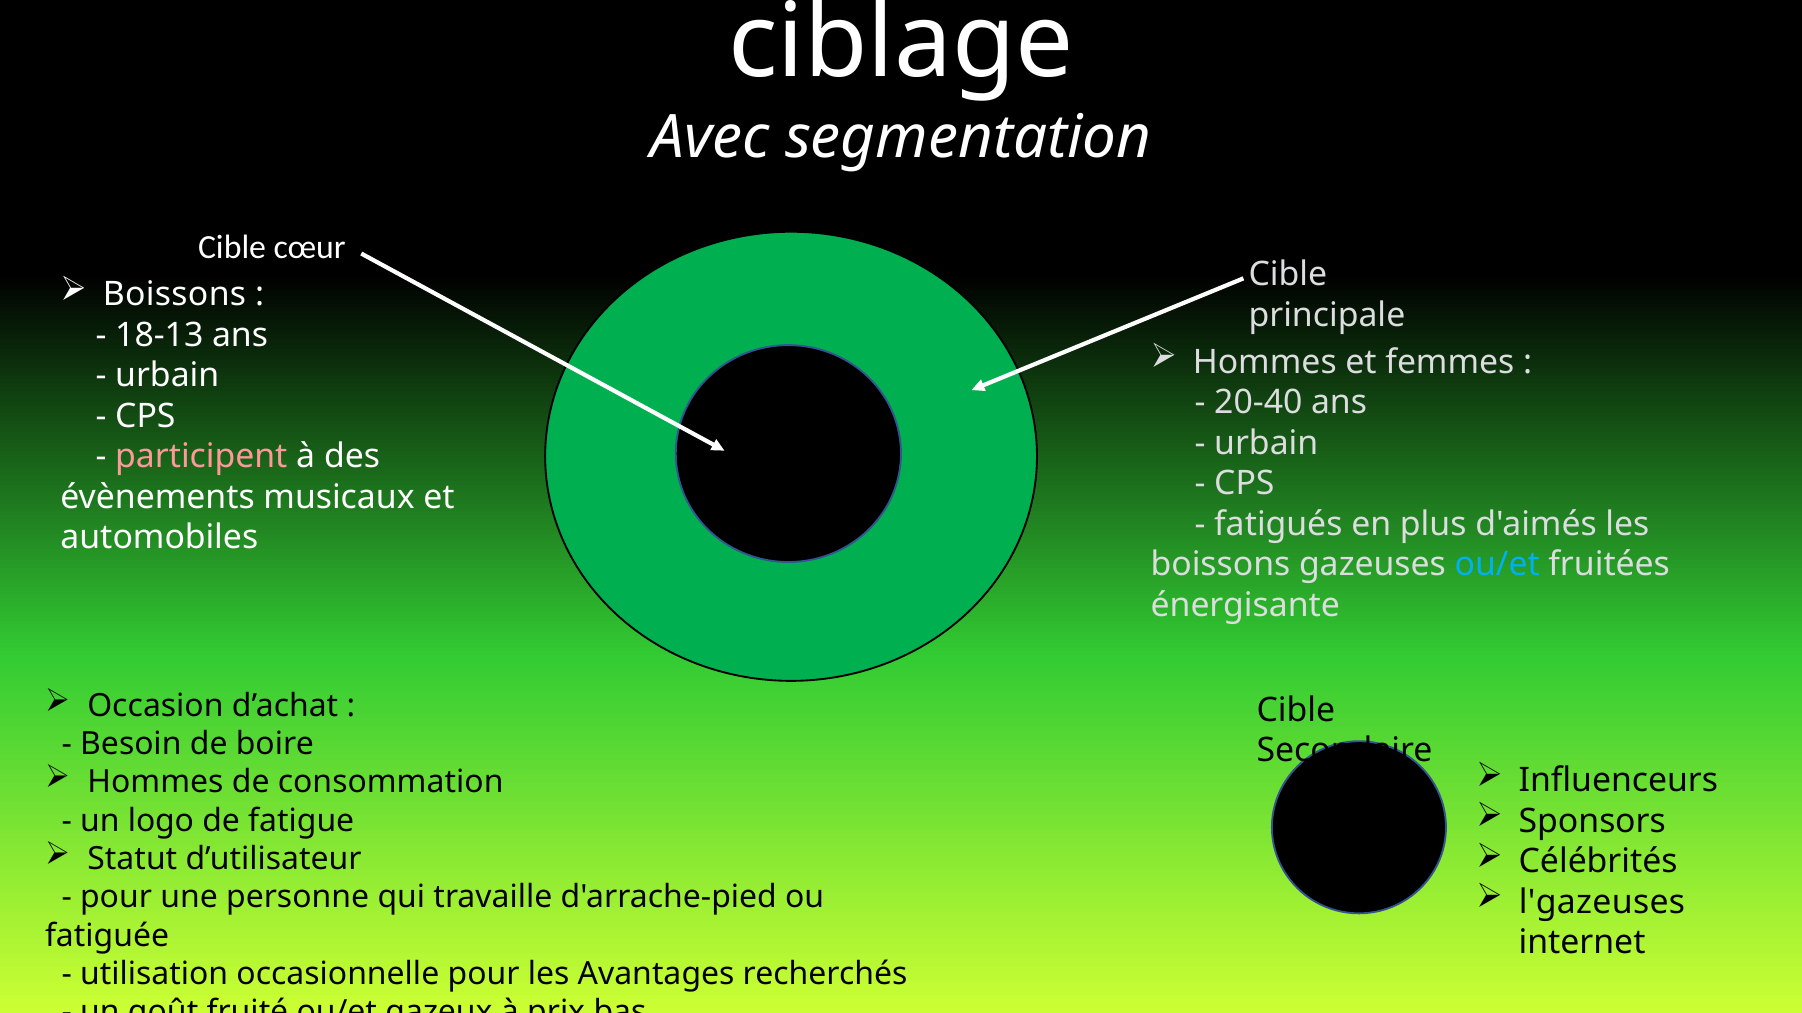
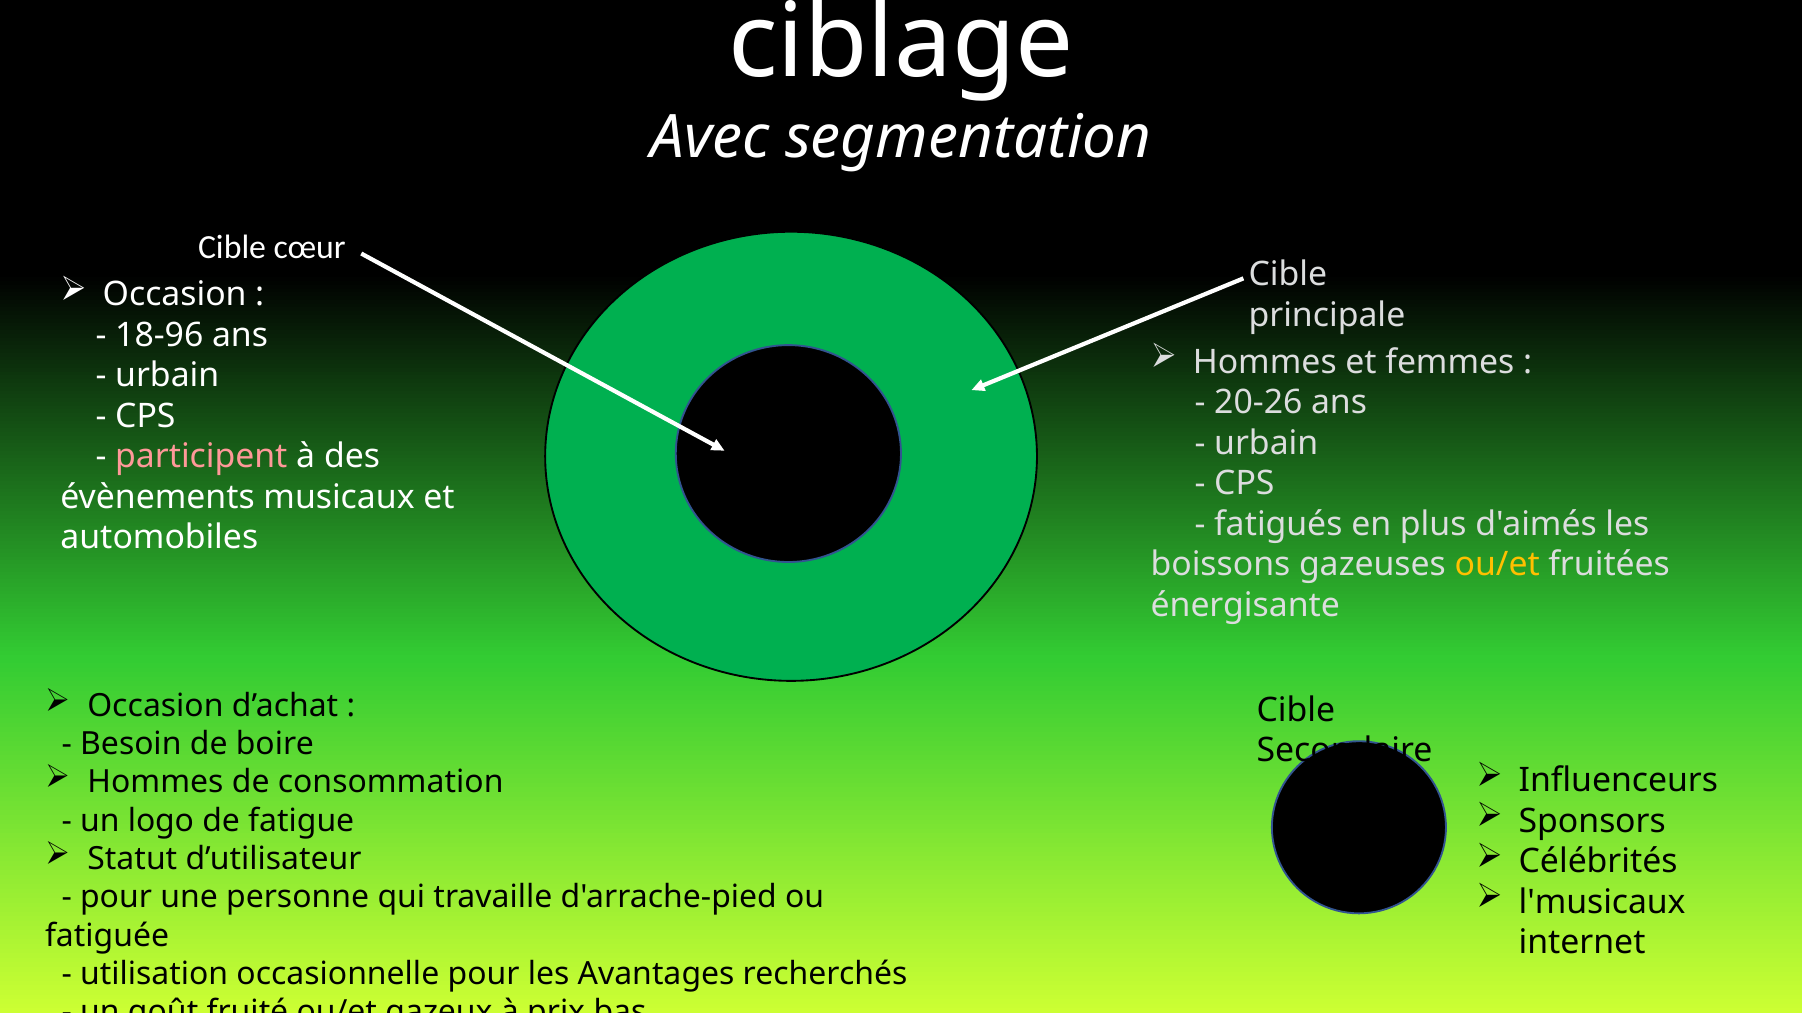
Boissons: Boissons -> Occasion (175, 295)
18-13: 18-13 -> 18-96 (159, 335)
20-40: 20-40 -> 20-26 (1258, 403)
ou/et colour: light blue -> yellow (1497, 565)
l'gazeuses: l'gazeuses -> l'musicaux (1602, 903)
